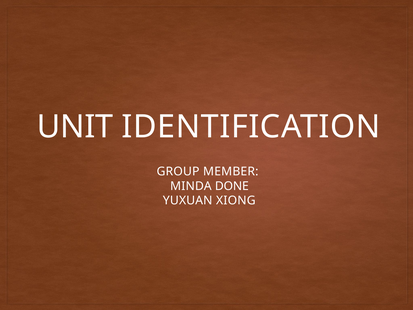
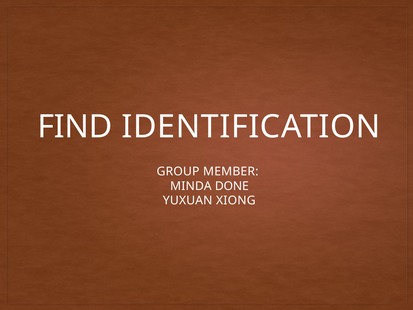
UNIT: UNIT -> FIND (75, 127)
